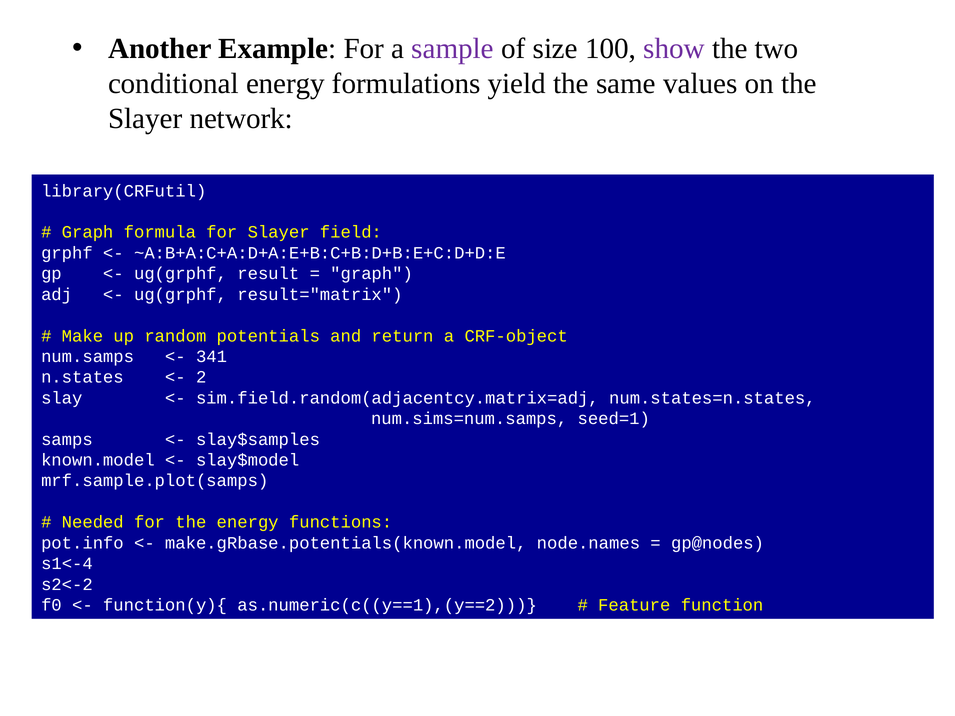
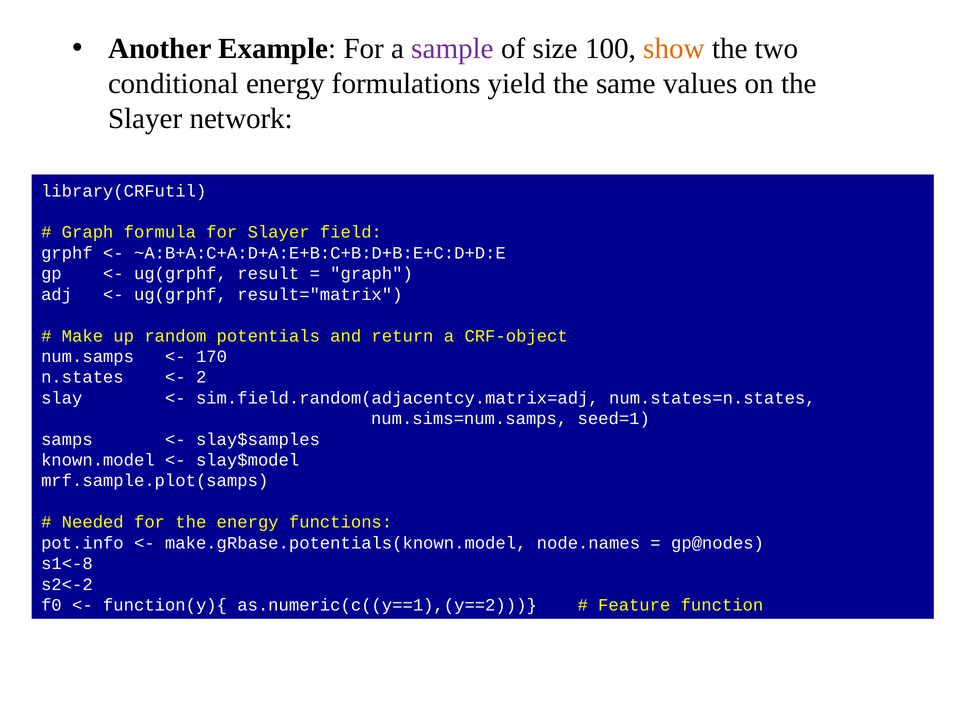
show colour: purple -> orange (674, 48)
341: 341 -> 170 (212, 357)
s1<-4: s1<-4 -> s1<-8 (67, 564)
